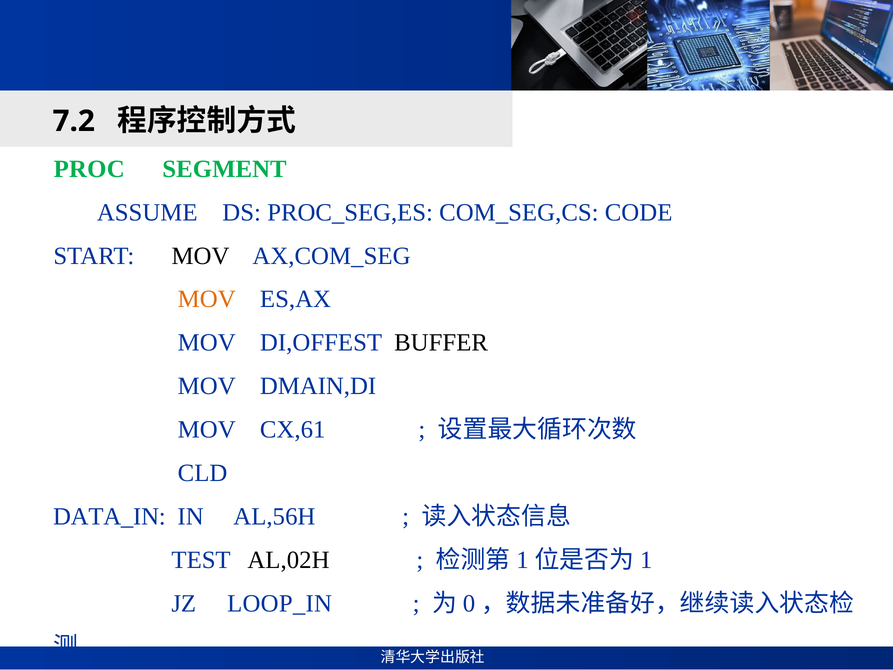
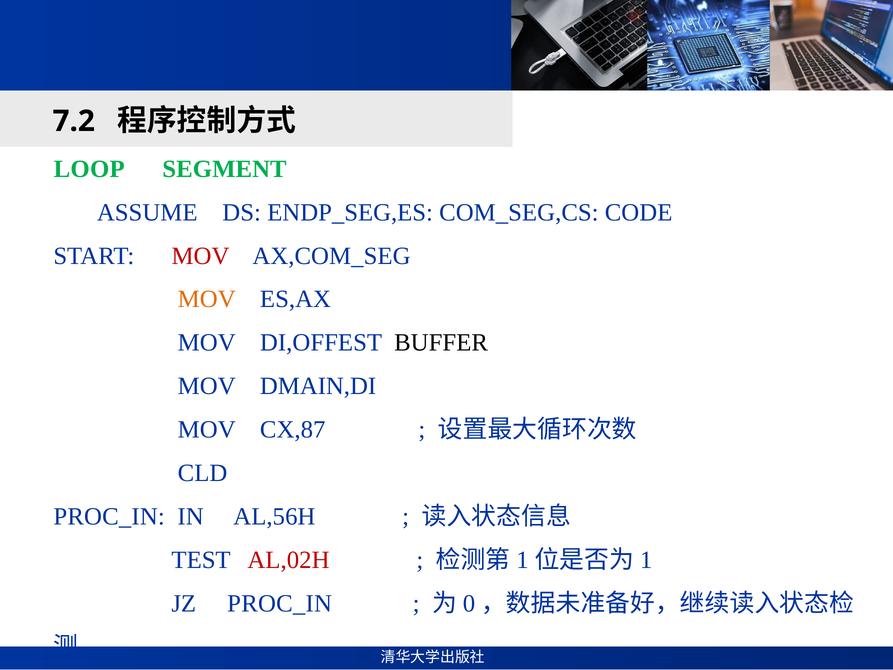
PROC: PROC -> LOOP (89, 169)
PROC_SEG,ES: PROC_SEG,ES -> ENDP_SEG,ES (350, 212)
MOV colour: black -> red (200, 256)
CX,61: CX,61 -> CX,87 (293, 429)
DATA_IN: DATA_IN -> PROC_IN (109, 516)
AL,02H colour: black -> red (288, 560)
JZ LOOP_IN: LOOP_IN -> PROC_IN (280, 603)
